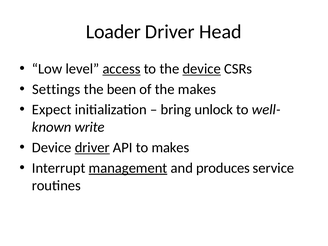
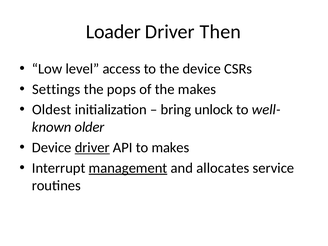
Head: Head -> Then (220, 32)
access underline: present -> none (121, 69)
device underline: present -> none (202, 69)
been: been -> pops (121, 89)
Expect: Expect -> Oldest (52, 110)
write: write -> older (90, 127)
produces: produces -> allocates (223, 168)
